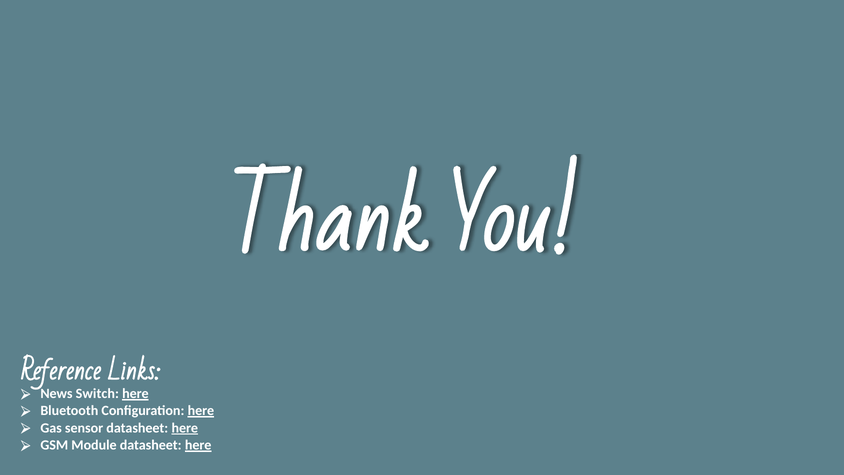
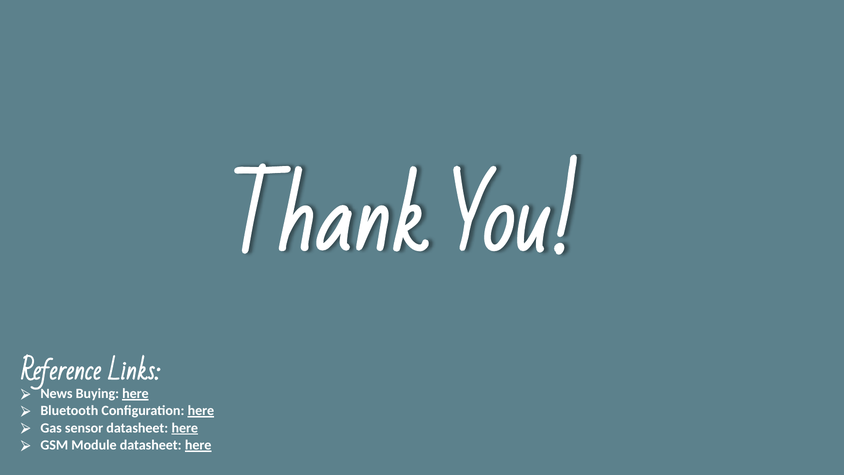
Switch: Switch -> Buying (97, 393)
